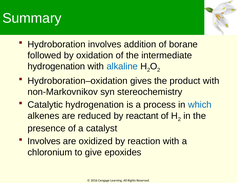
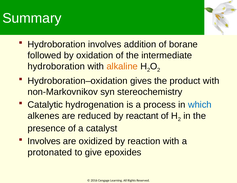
hydrogenation: hydrogenation -> hydroboration (56, 66)
alkaline colour: blue -> orange (122, 66)
chloronium: chloronium -> protonated (50, 152)
